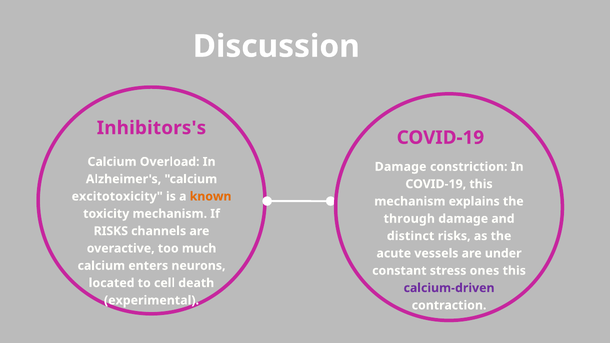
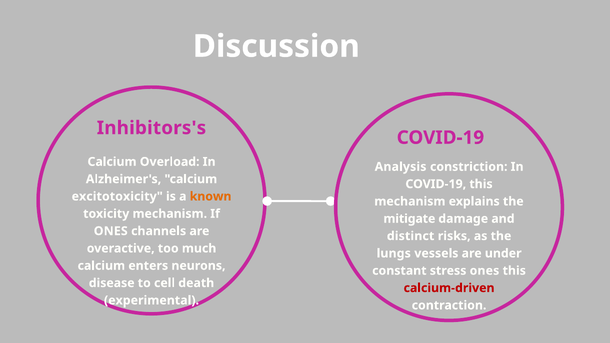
Damage: Damage -> Analysis (401, 167)
through: through -> mitigate (409, 219)
RISKS: RISKS -> ONES (111, 231)
acute: acute -> lungs (394, 253)
located: located -> disease (112, 283)
calcium-driven colour: purple -> red (449, 288)
